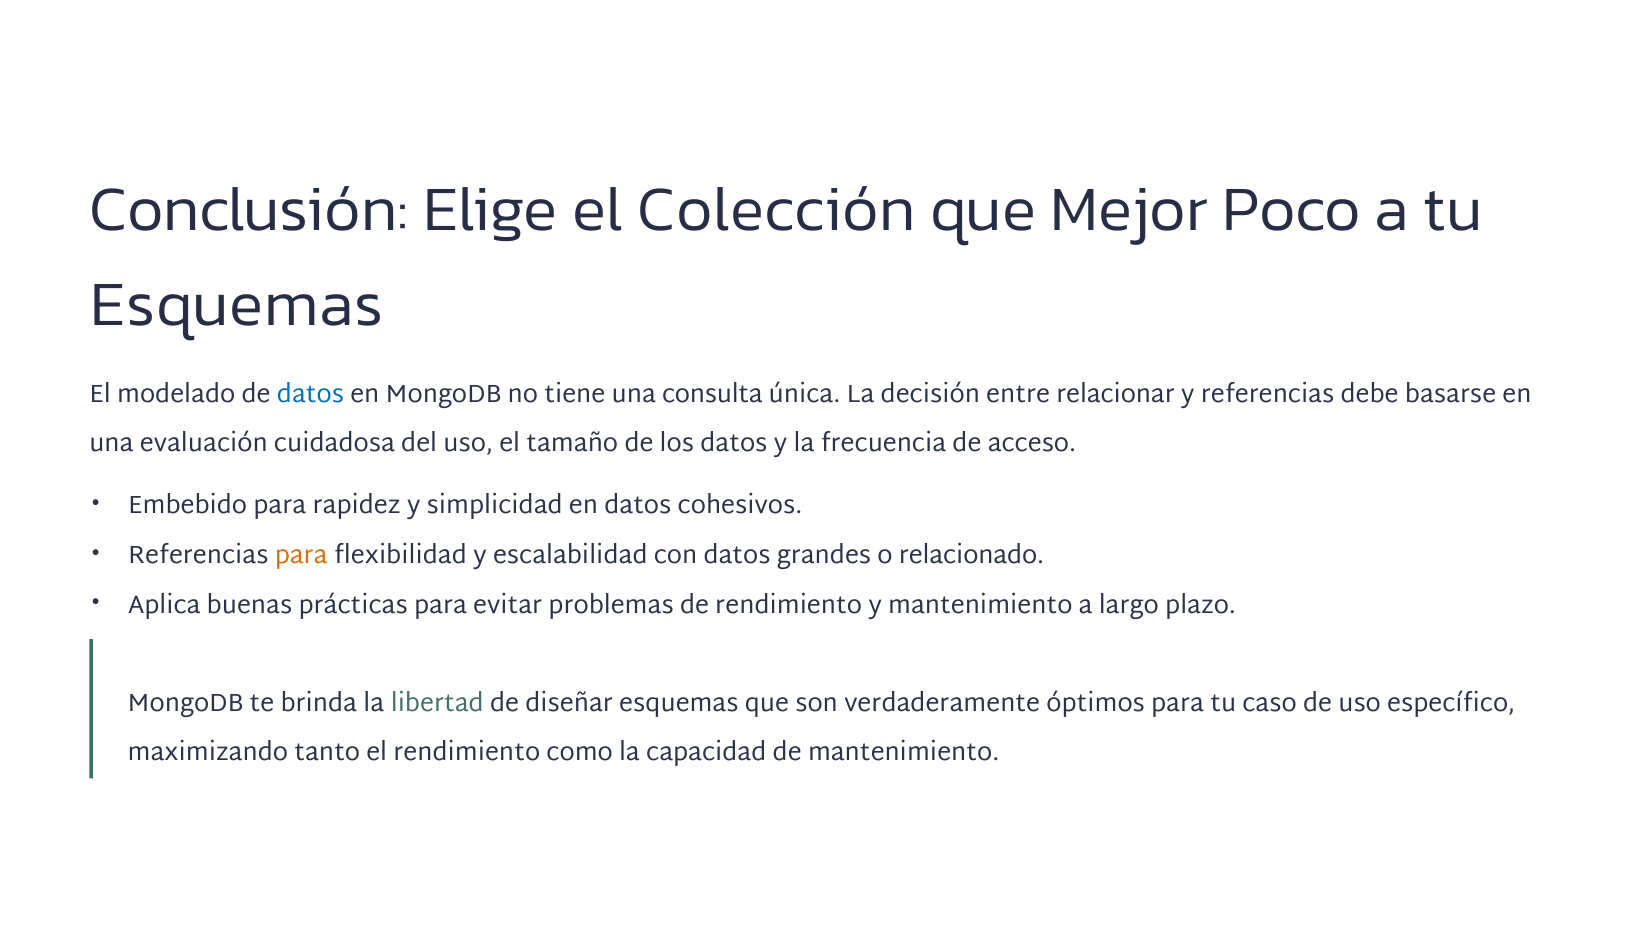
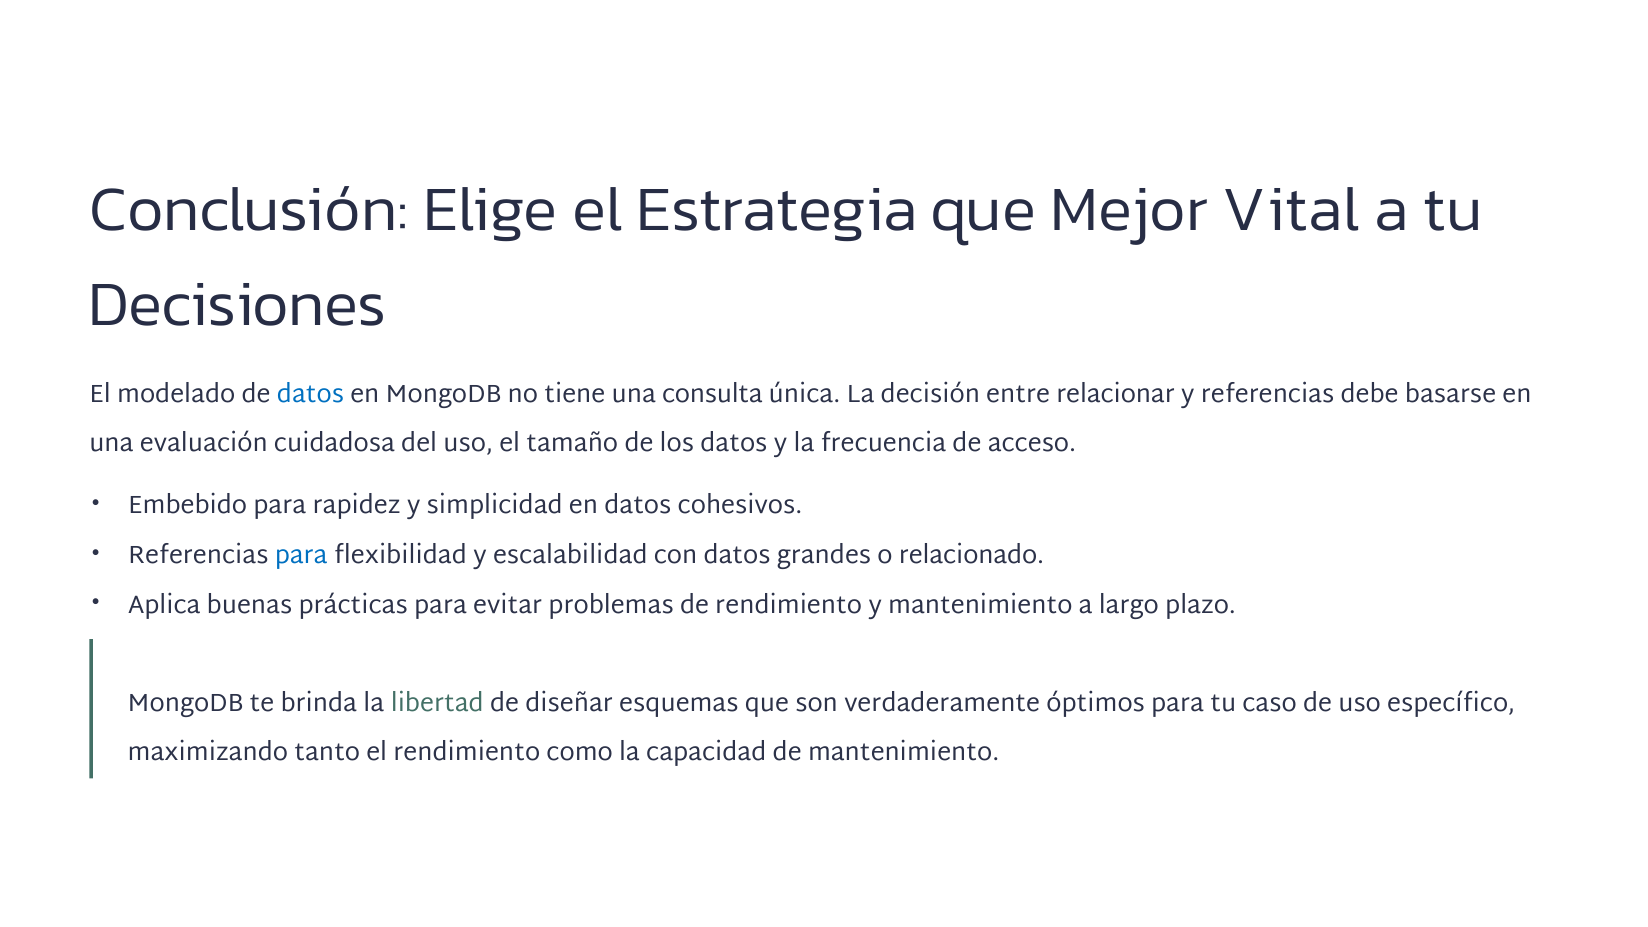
Colección: Colección -> Estrategia (777, 210)
Poco: Poco -> Vital (1291, 210)
Esquemas: Esquemas -> Decisiones (238, 304)
para colour: orange -> blue (301, 555)
